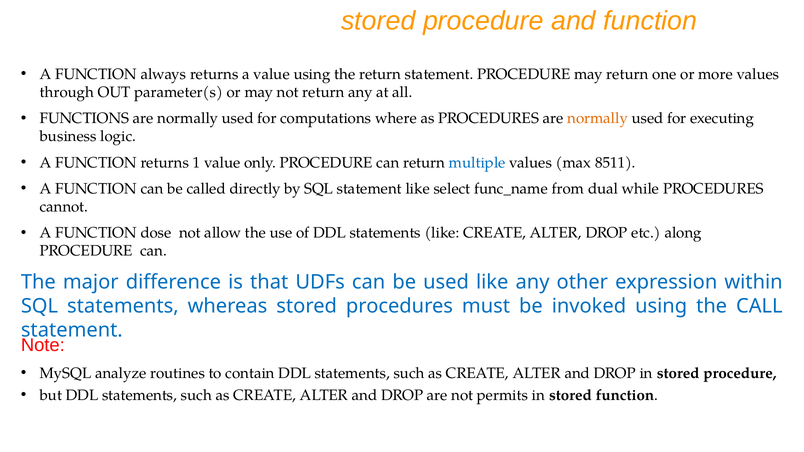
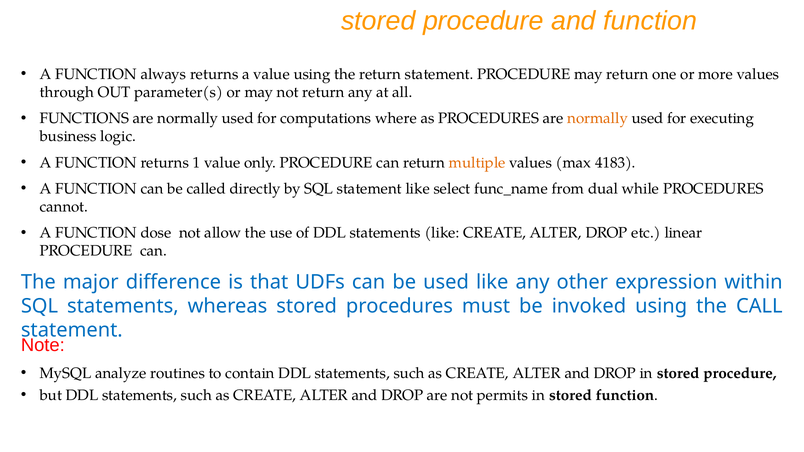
multiple colour: blue -> orange (477, 163)
8511: 8511 -> 4183 (615, 163)
along: along -> linear (683, 233)
